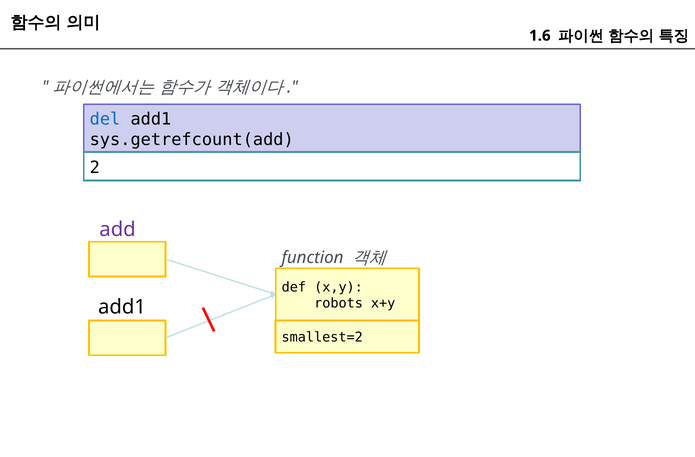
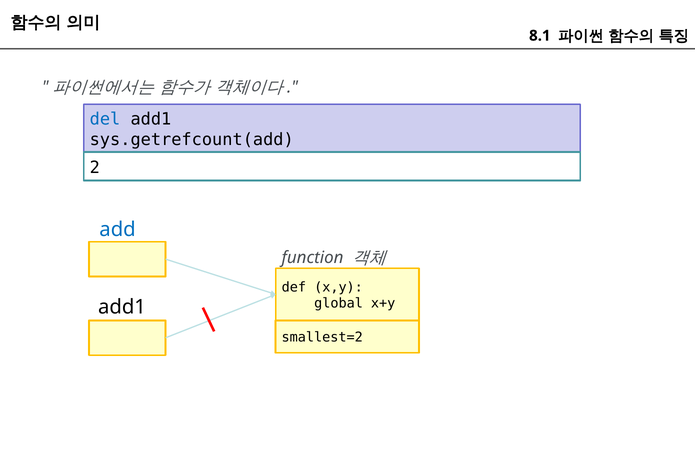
1.6: 1.6 -> 8.1 (540, 36)
add colour: purple -> blue (118, 229)
robots: robots -> global (339, 303)
